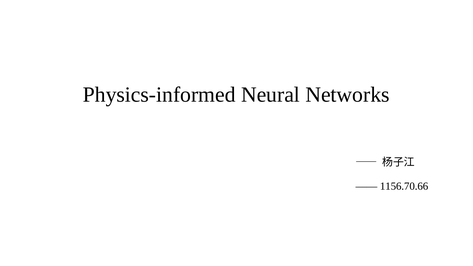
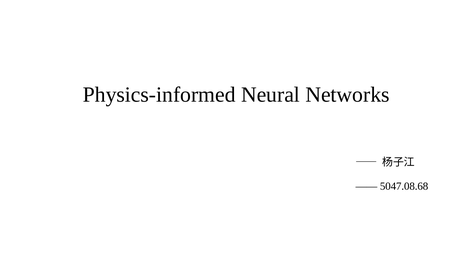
1156.70.66: 1156.70.66 -> 5047.08.68 (404, 186)
